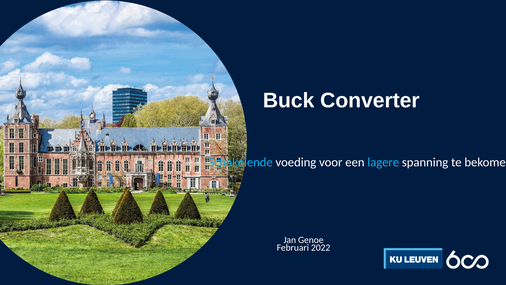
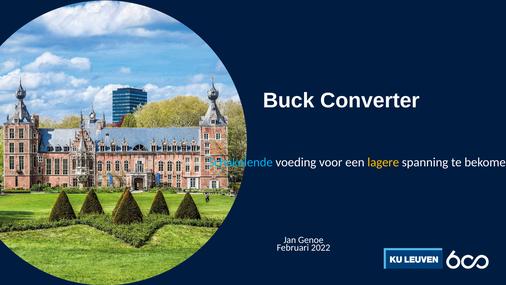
lagere colour: light blue -> yellow (383, 162)
